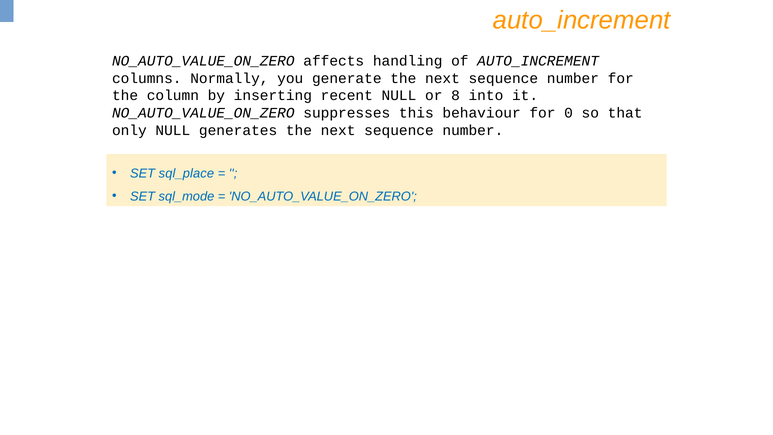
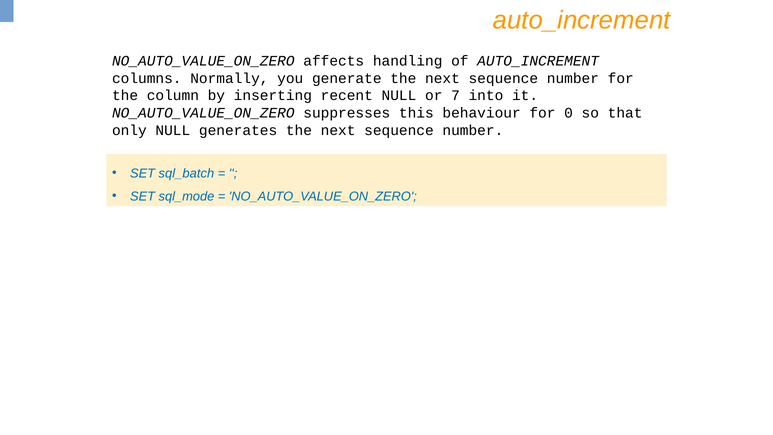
8: 8 -> 7 (455, 96)
sql_place: sql_place -> sql_batch (186, 173)
